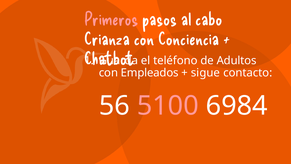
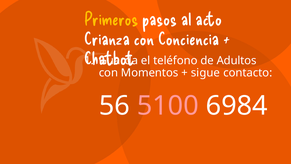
Primeros colour: pink -> yellow (111, 20)
cabo: cabo -> acto (209, 20)
Empleados: Empleados -> Momentos (150, 73)
